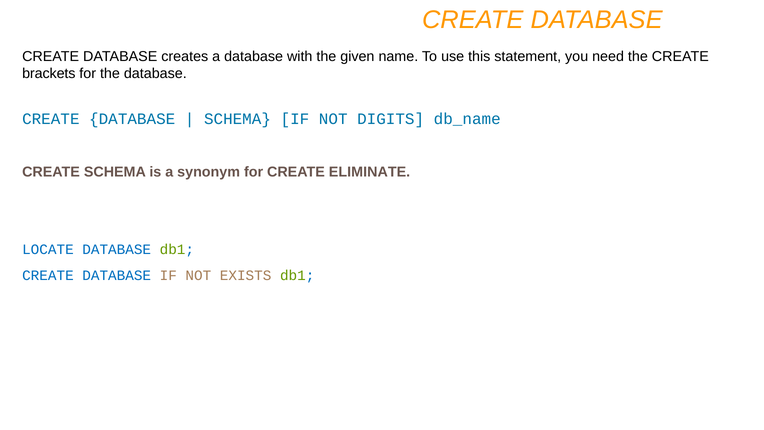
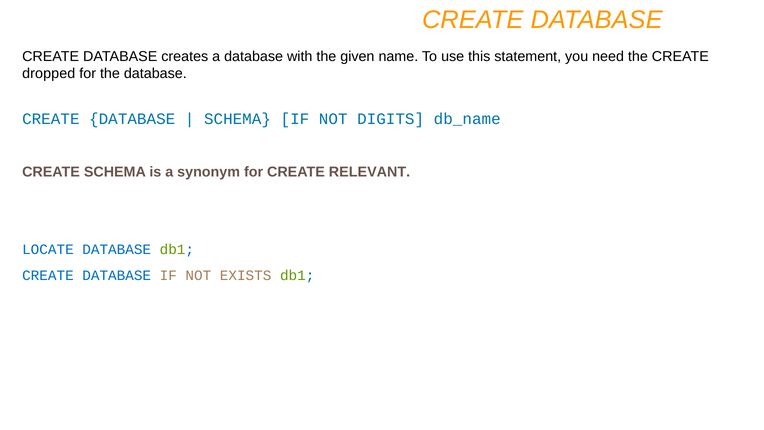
brackets: brackets -> dropped (49, 74)
ELIMINATE: ELIMINATE -> RELEVANT (370, 172)
